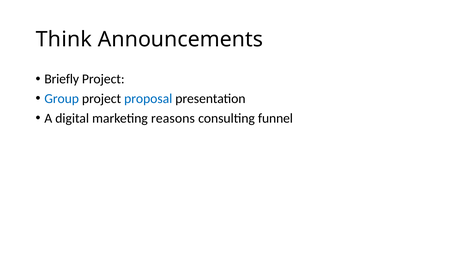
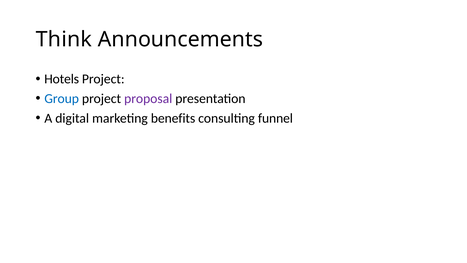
Briefly: Briefly -> Hotels (62, 79)
proposal colour: blue -> purple (148, 99)
reasons: reasons -> benefits (173, 118)
